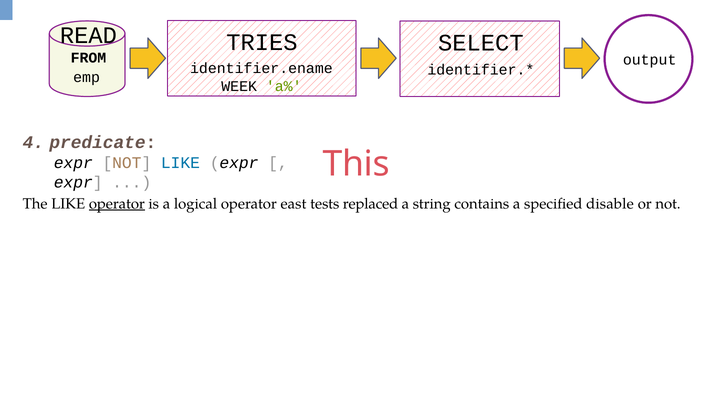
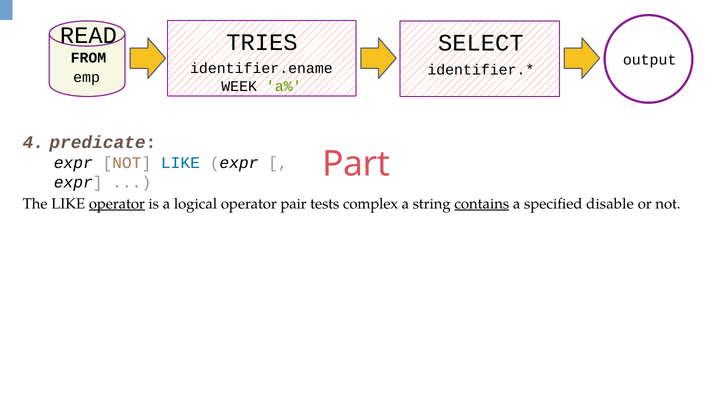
This: This -> Part (356, 164)
east: east -> pair (294, 204)
replaced: replaced -> complex (371, 204)
contains underline: none -> present (482, 204)
